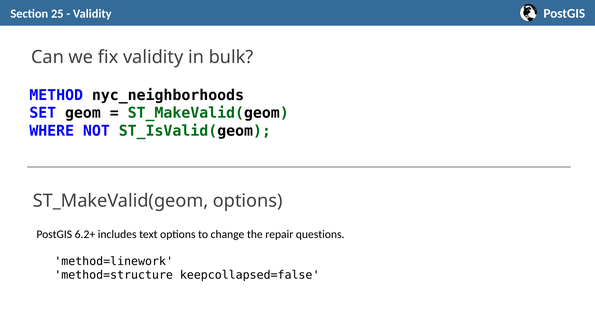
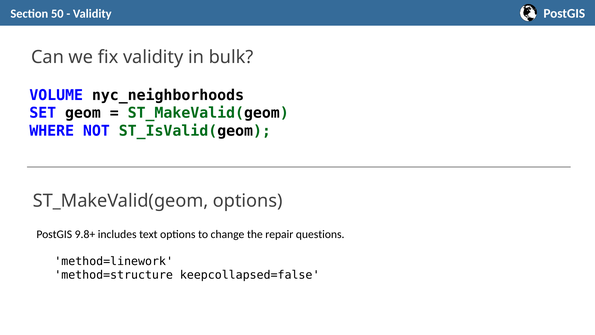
25: 25 -> 50 (57, 14)
METHOD: METHOD -> VOLUME (56, 95)
6.2+: 6.2+ -> 9.8+ (85, 234)
